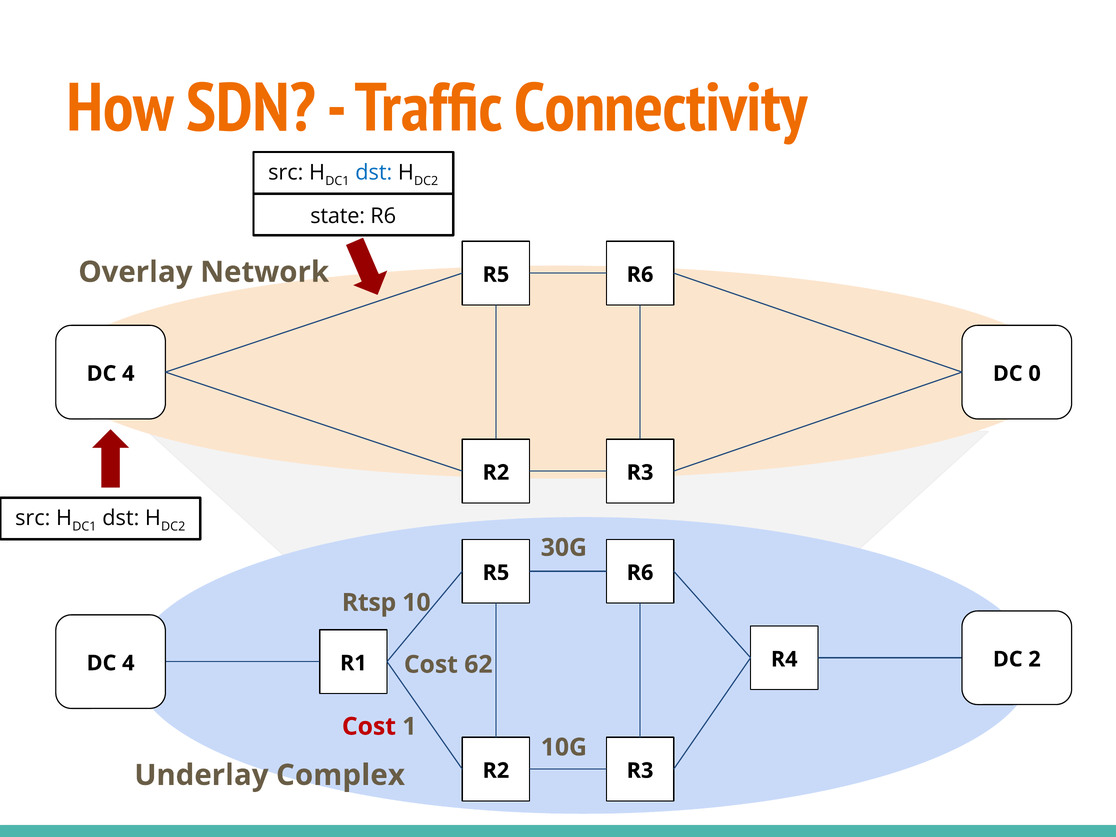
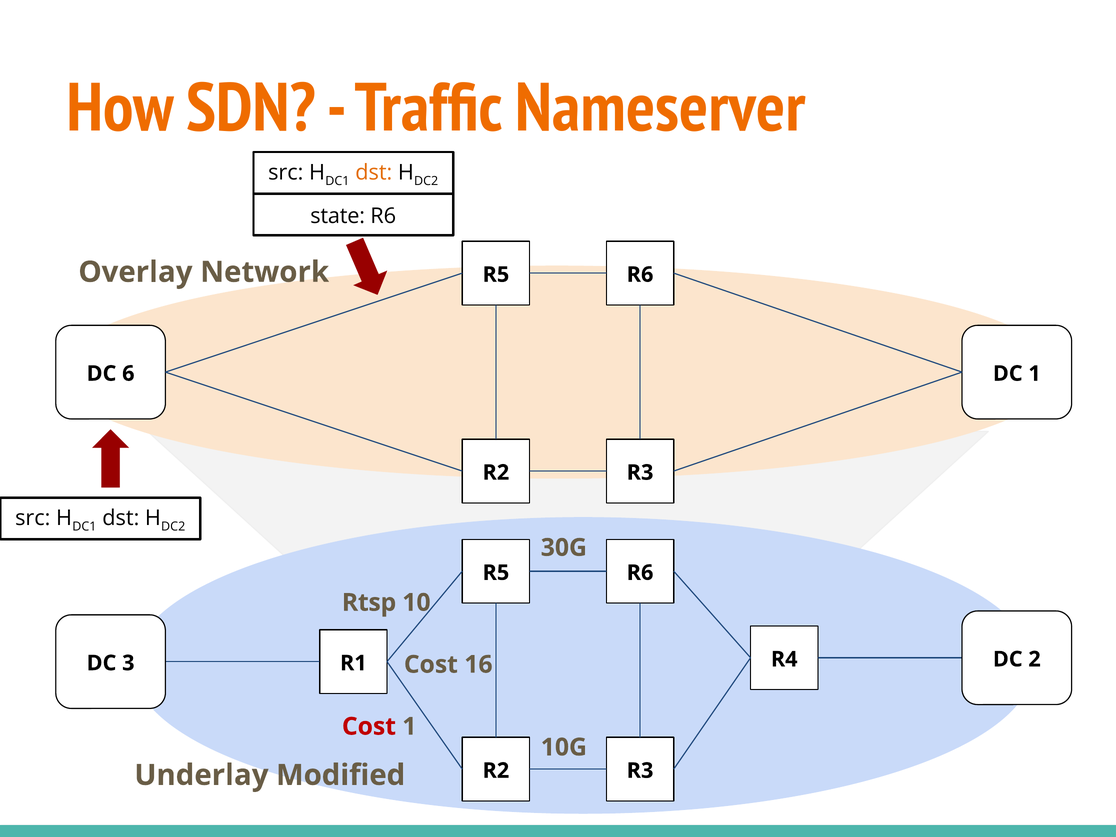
Connectivity: Connectivity -> Nameserver (661, 108)
dst colour: blue -> orange (374, 173)
4: 4 -> 6 (128, 374)
DC 0: 0 -> 1 (1035, 374)
4: 4 -> 3 (128, 663)
62: 62 -> 16 (478, 665)
Complex: Complex -> Modified (341, 775)
